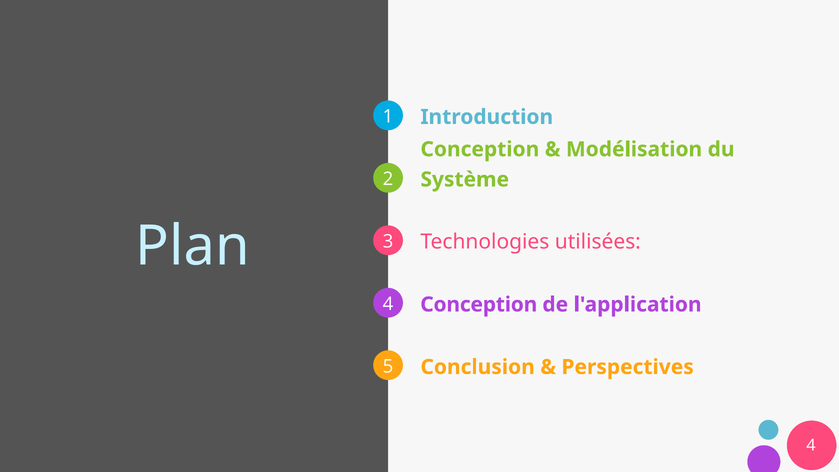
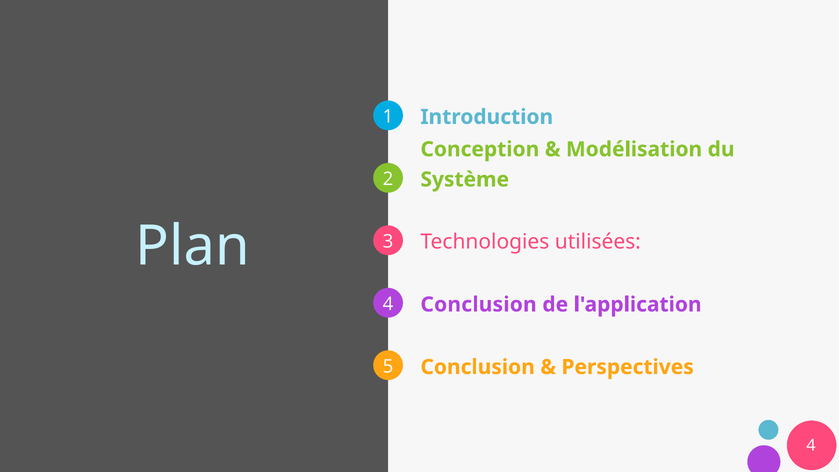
Conception: Conception -> Conclusion (479, 305)
